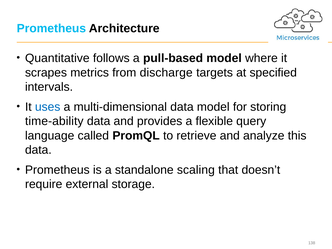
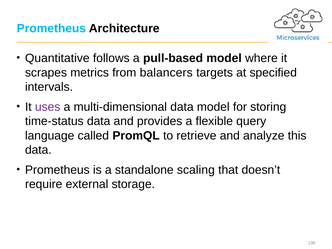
discharge: discharge -> balancers (166, 73)
uses colour: blue -> purple (48, 107)
time-ability: time-ability -> time-status (54, 121)
